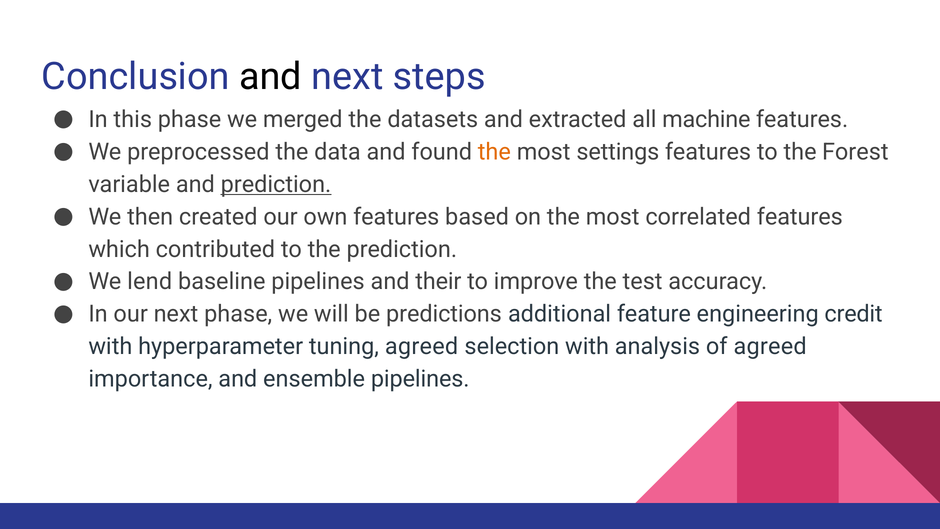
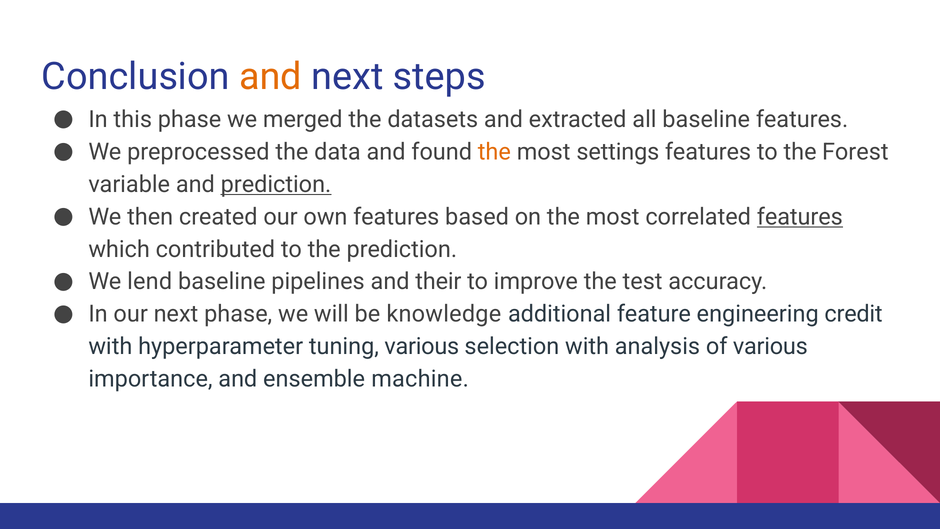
and colour: black -> orange (270, 77)
all machine: machine -> baseline (706, 120)
features underline: none -> present (800, 217)
predictions: predictions -> knowledge (444, 314)
tuning agreed: agreed -> various (422, 346)
of agreed: agreed -> various (770, 346)
ensemble pipelines: pipelines -> machine (420, 379)
